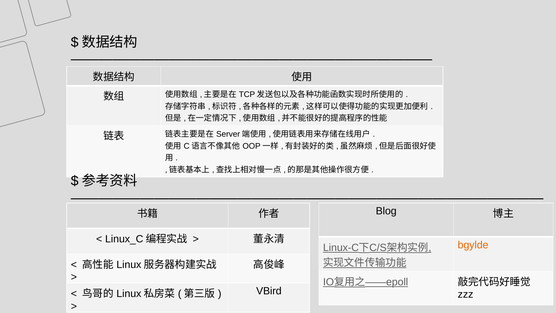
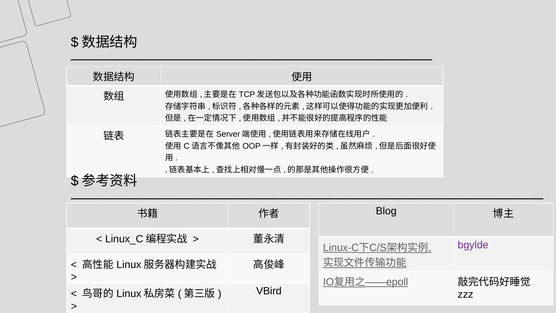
bgylde colour: orange -> purple (473, 245)
